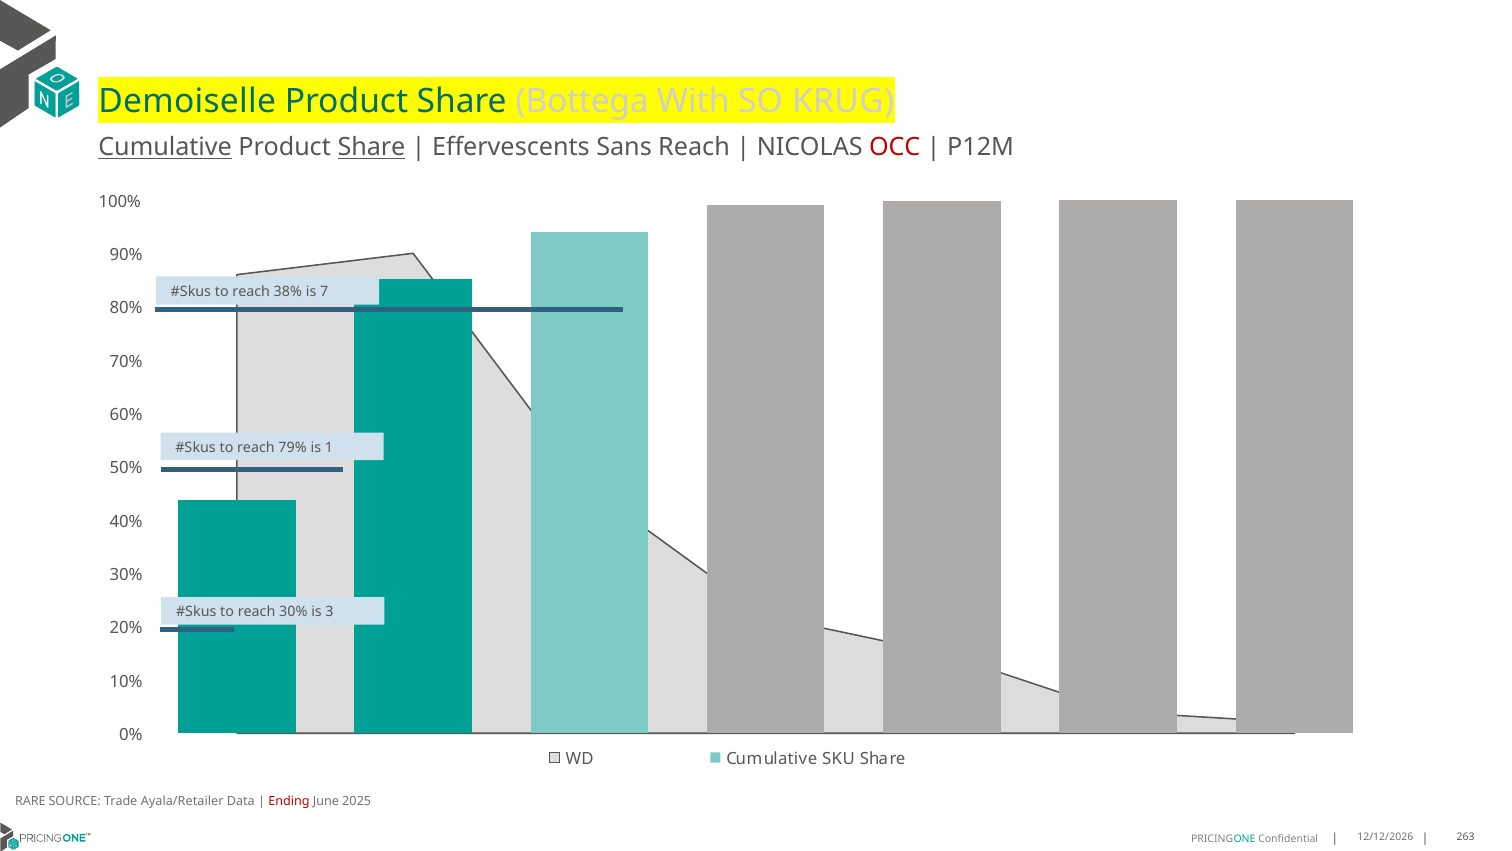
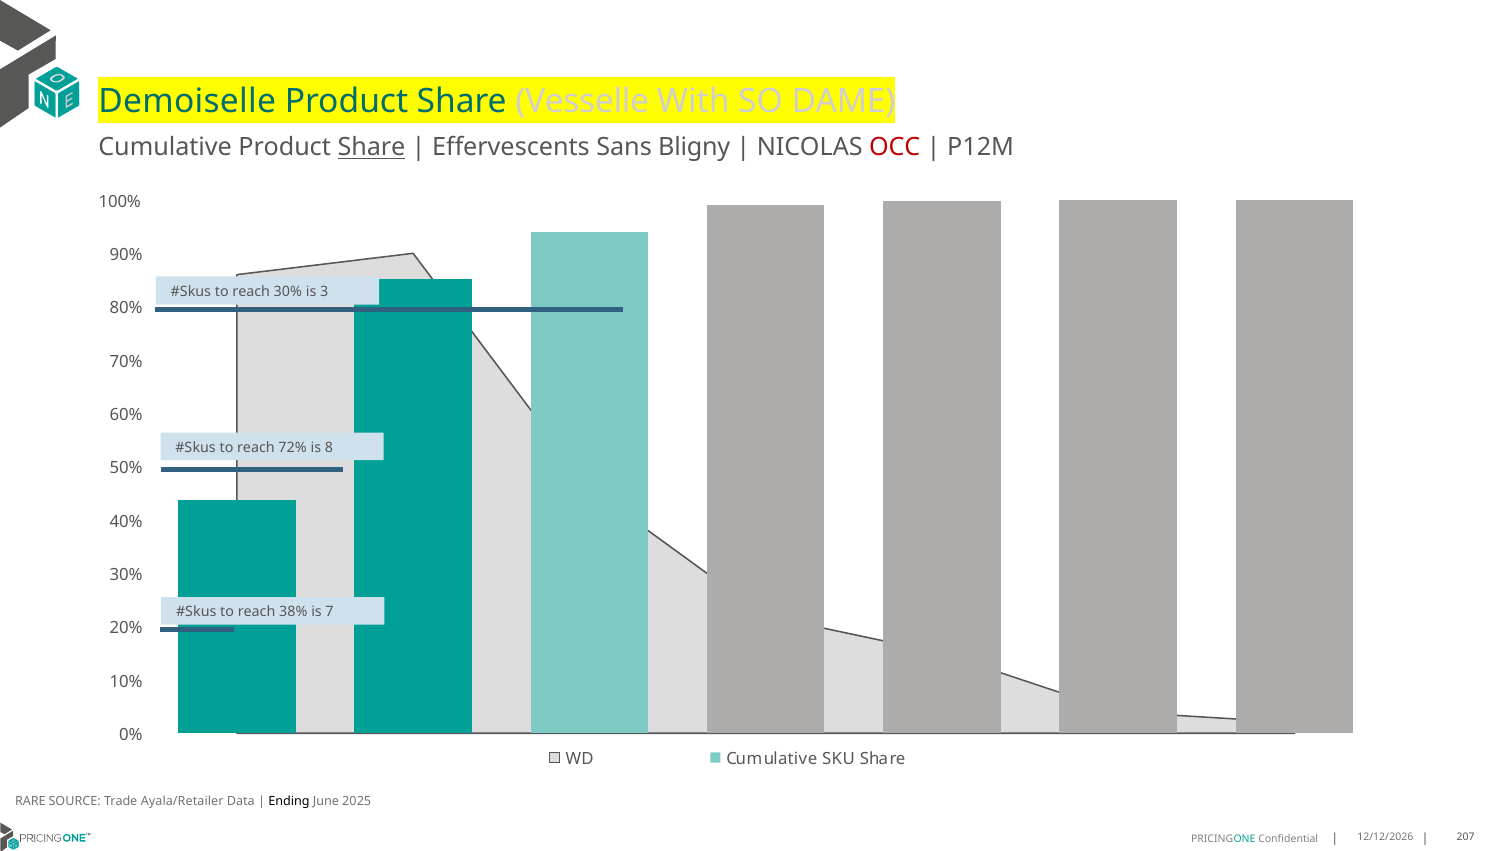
Bottega: Bottega -> Vesselle (582, 102)
KRUG: KRUG -> DAME (843, 102)
Cumulative underline: present -> none (165, 147)
Sans Reach: Reach -> Bligny (694, 147)
reach 38%: 38% -> 30% (288, 291)
7: 7 -> 3 (324, 291)
79%: 79% -> 72% (293, 447)
1: 1 -> 8 (329, 447)
reach 30%: 30% -> 38% (293, 612)
3: 3 -> 7 (330, 612)
Ending colour: red -> black (289, 801)
263: 263 -> 207 (1466, 836)
